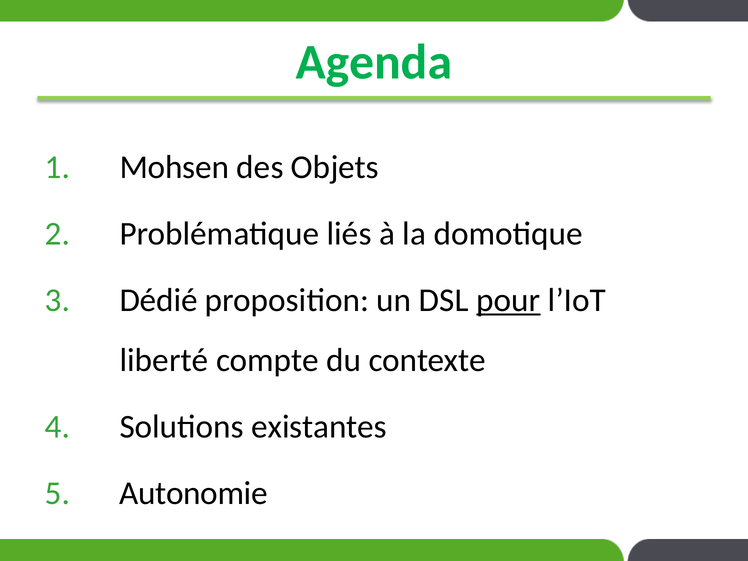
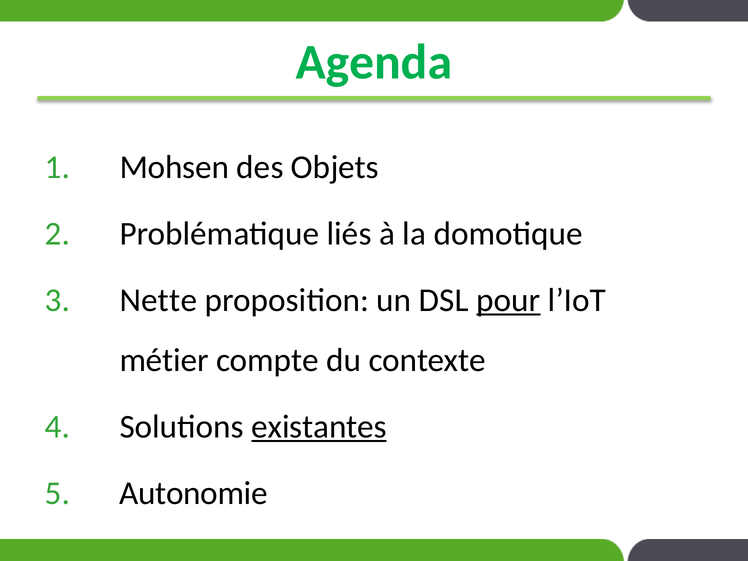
Dédié: Dédié -> Nette (158, 300)
liberté: liberté -> métier (164, 360)
existantes underline: none -> present (319, 427)
